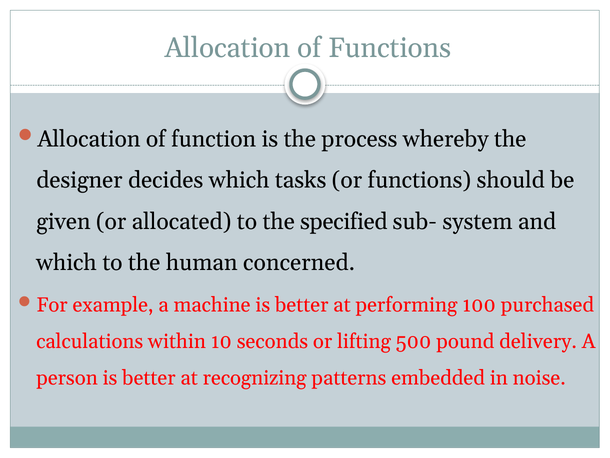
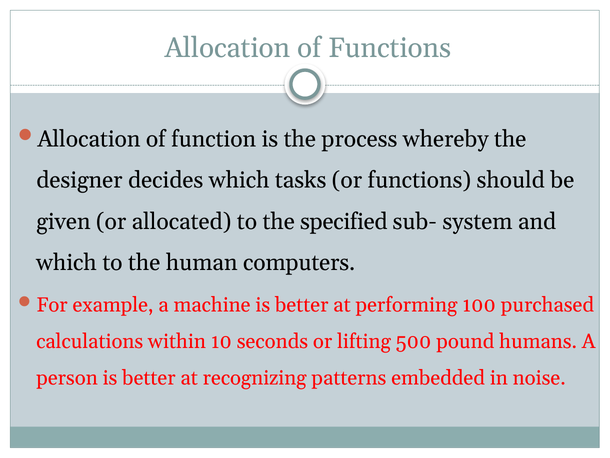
concerned: concerned -> computers (299, 262)
delivery: delivery -> humans (538, 341)
